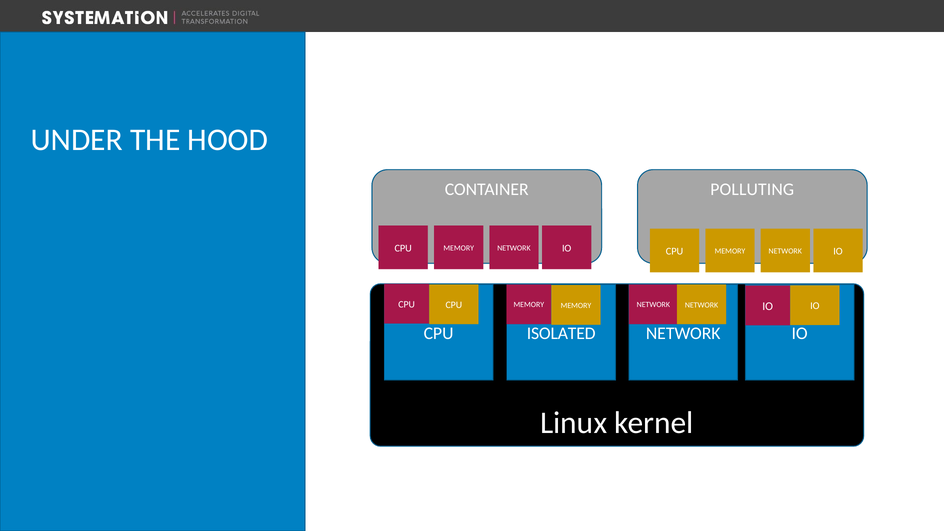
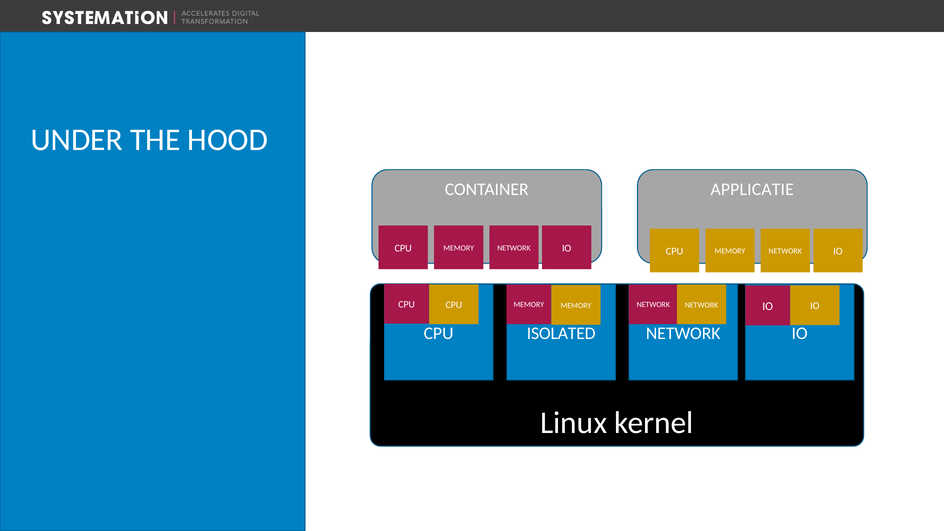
POLLUTING: POLLUTING -> APPLICATIE (752, 190)
